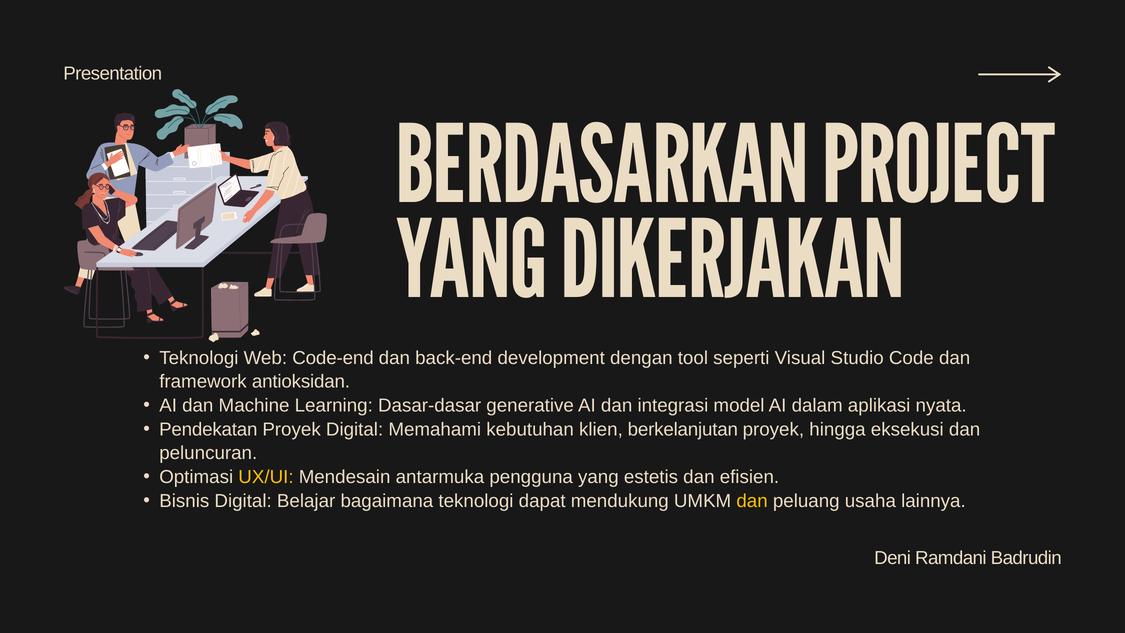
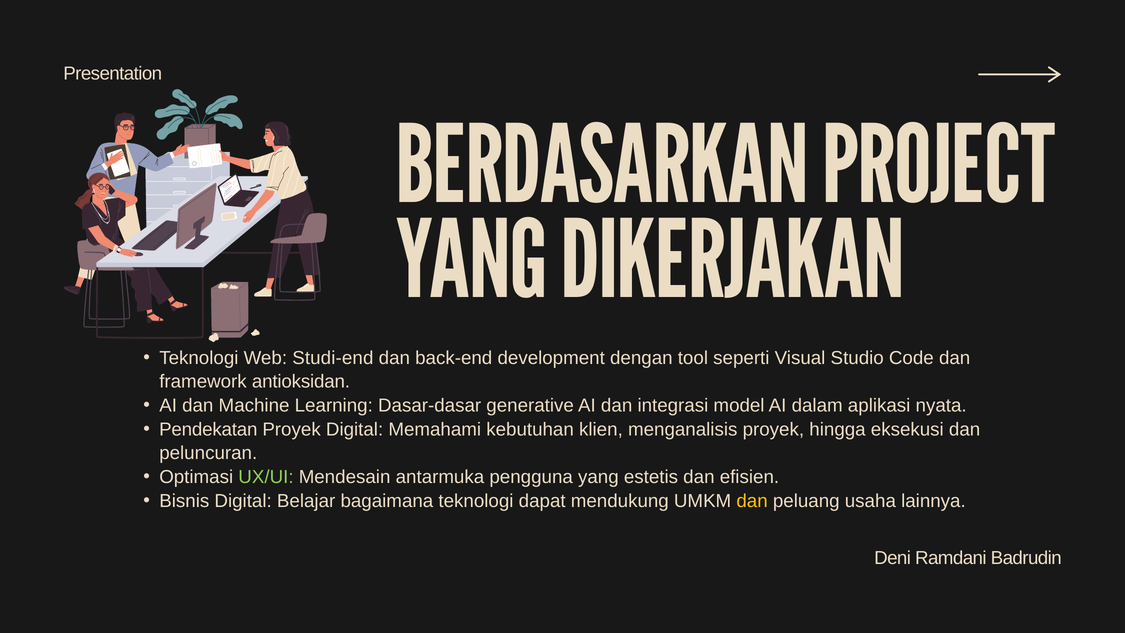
Code-end: Code-end -> Studi-end (333, 358)
berkelanjutan: berkelanjutan -> menganalisis (683, 429)
UX/UI colour: yellow -> light green (266, 477)
